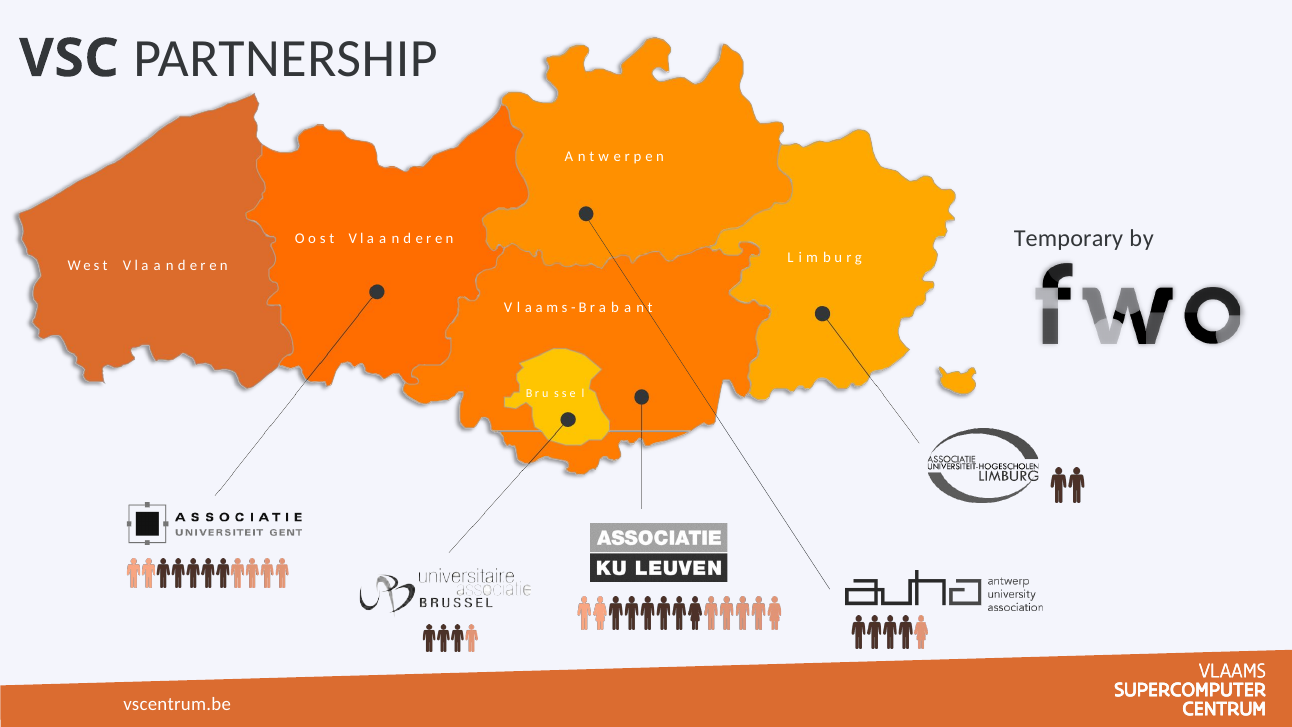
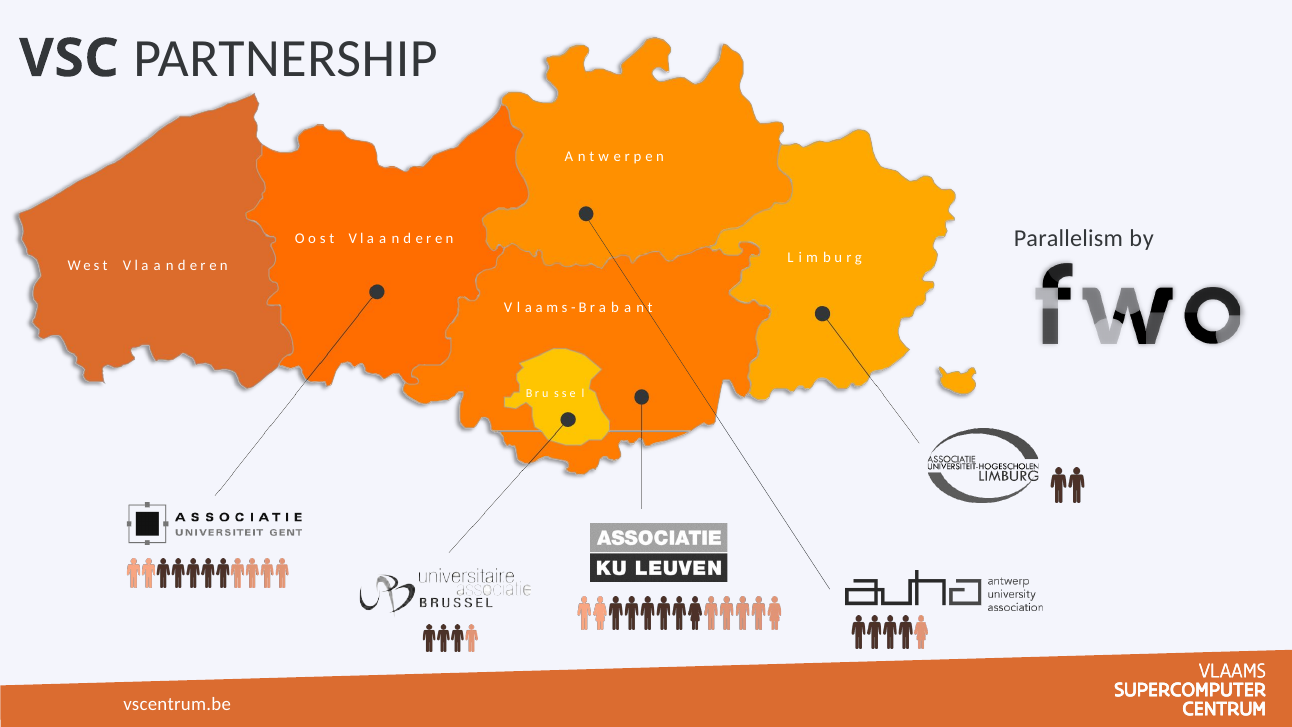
Temporary: Temporary -> Parallelism (1068, 239)
